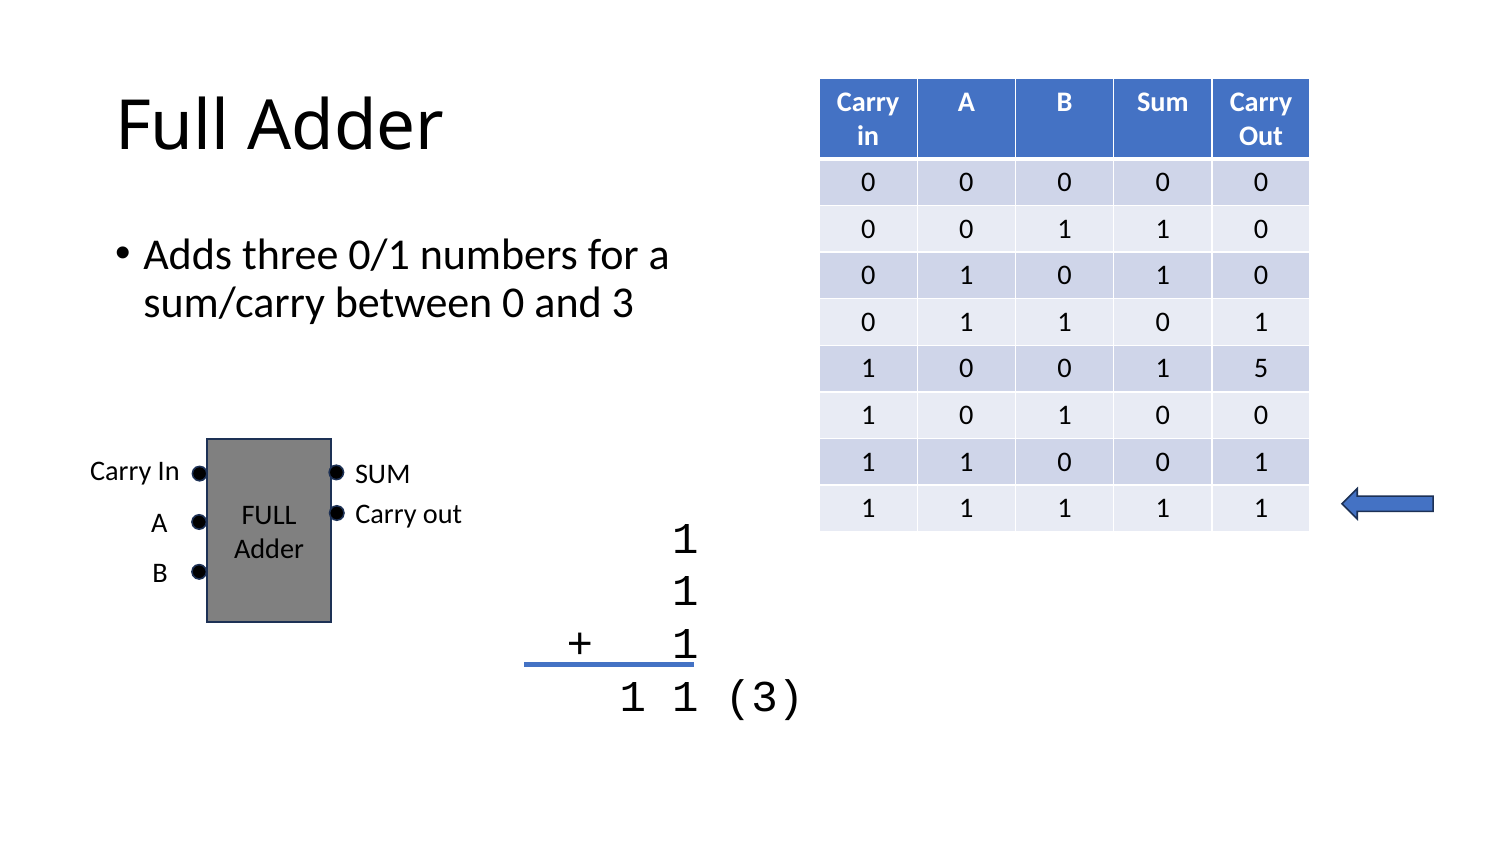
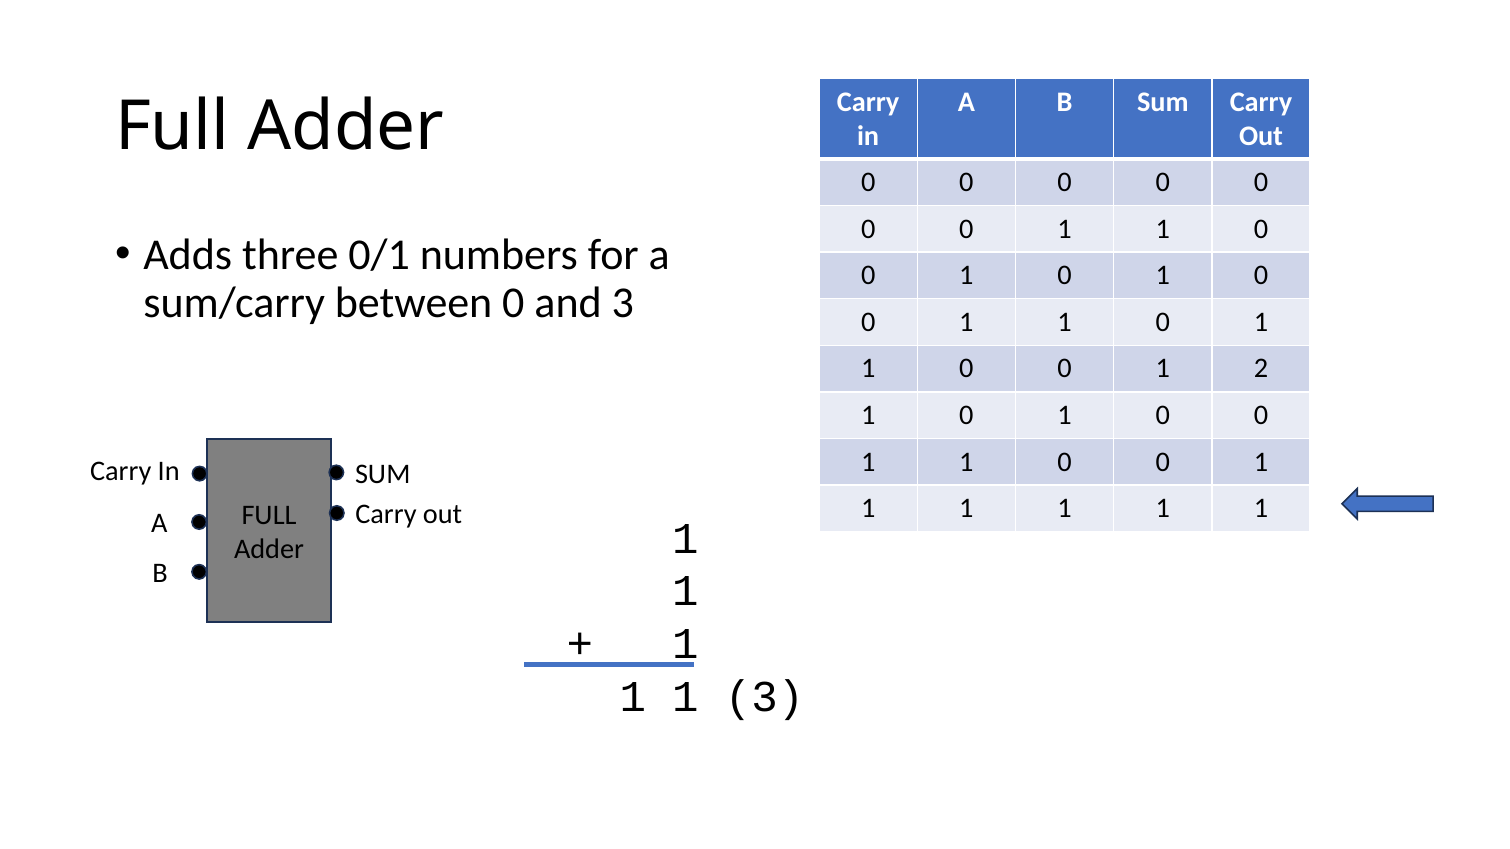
5: 5 -> 2 (1261, 369)
